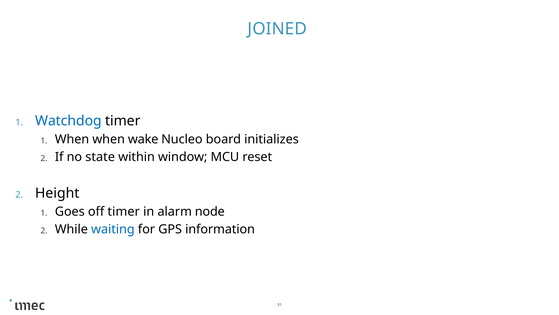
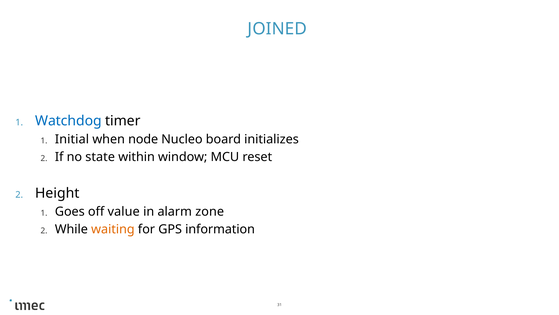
When: When -> Initial (72, 139)
wake: wake -> node (143, 139)
off timer: timer -> value (124, 211)
node: node -> zone (210, 211)
waiting colour: blue -> orange (113, 229)
